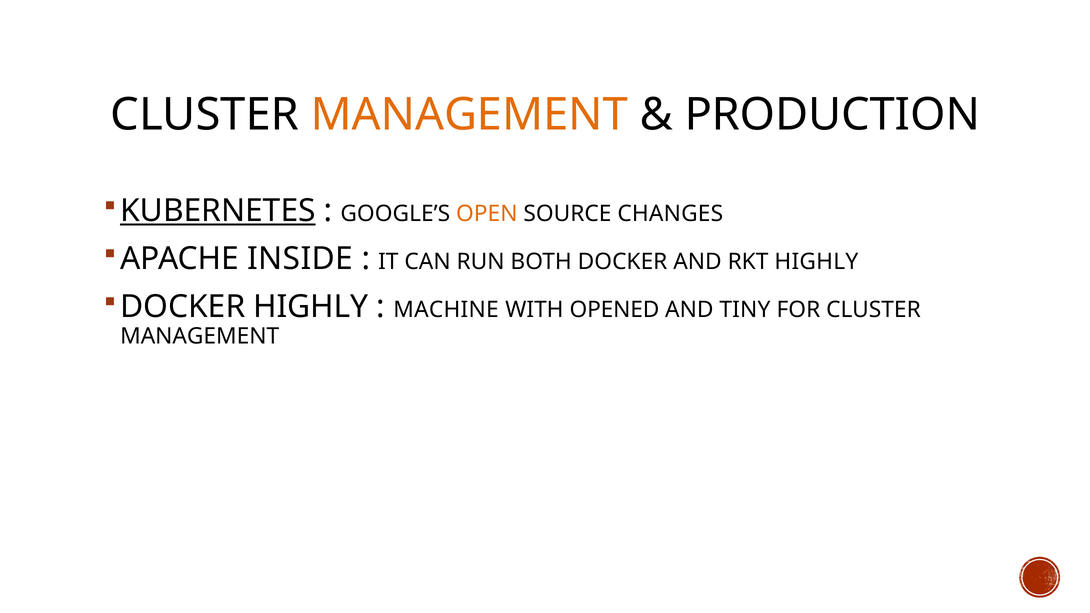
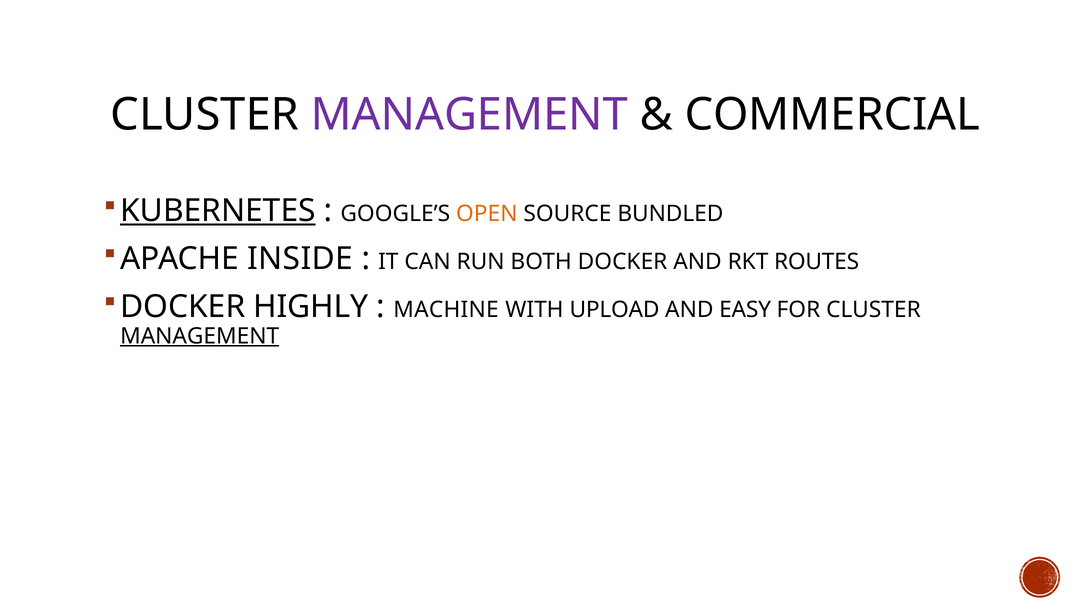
MANAGEMENT colour: orange -> purple (469, 115)
PRODUCTION: PRODUCTION -> COMMERCIAL (832, 115)
CHANGES: CHANGES -> BUNDLED (670, 214)
RKT HIGHLY: HIGHLY -> ROUTES (817, 262)
OPENED: OPENED -> UPLOAD (615, 310)
TINY: TINY -> EASY (745, 310)
MANAGEMENT underline: none -> present (200, 336)
